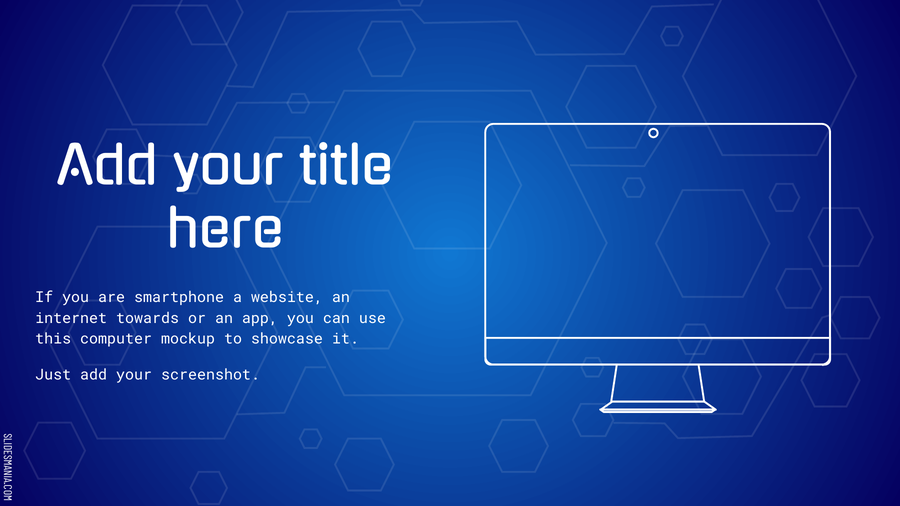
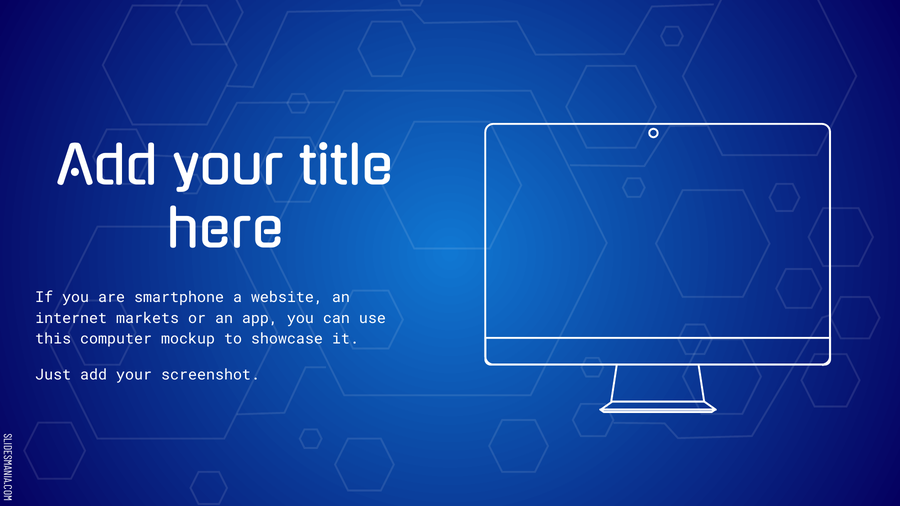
towards: towards -> markets (148, 318)
